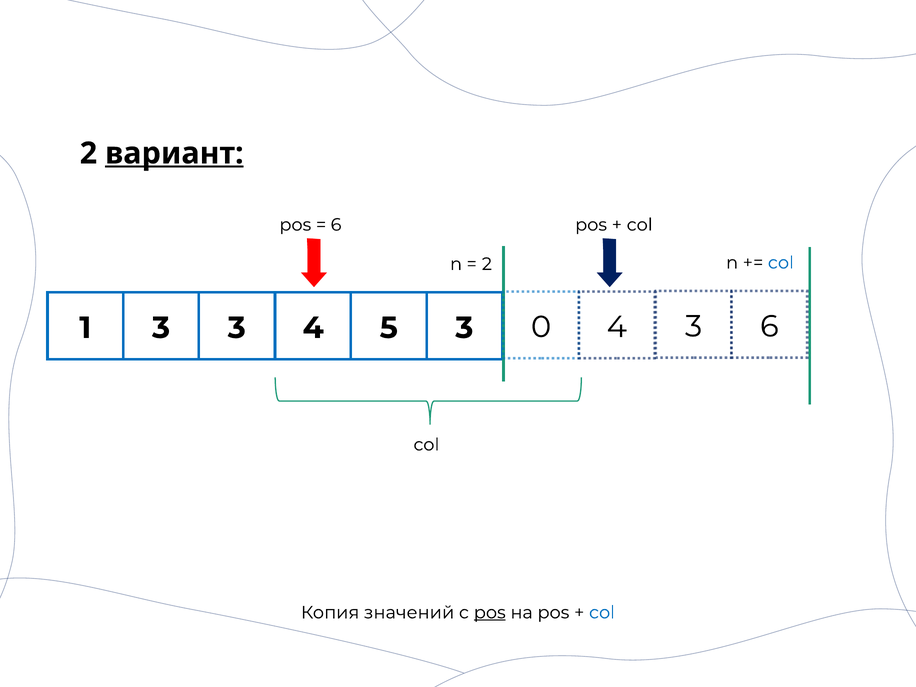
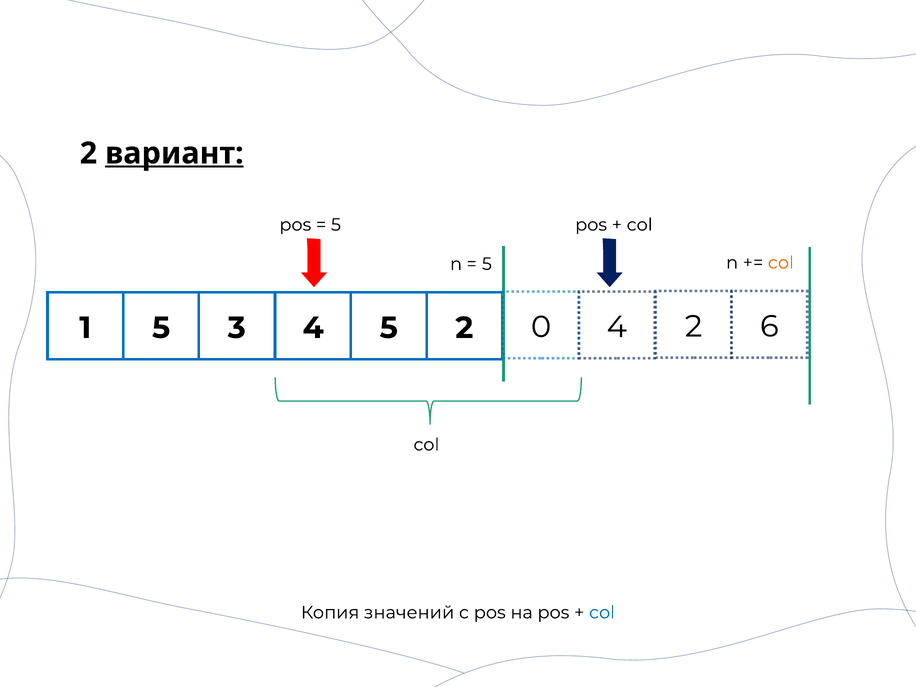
6: 6 -> 5 (336, 225)
col colour: blue -> orange (781, 263)
2: 2 -> 5 (487, 264)
4 3: 3 -> 2 (694, 326)
1 3: 3 -> 5 (161, 328)
4 5 3: 3 -> 2 (464, 328)
pos underline: present -> none (490, 613)
